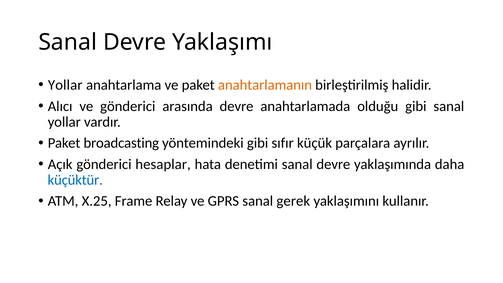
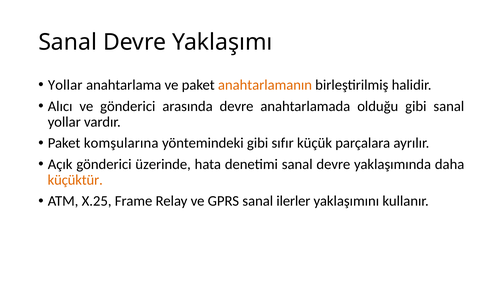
broadcasting: broadcasting -> komşularına (121, 143)
hesaplar: hesaplar -> üzerinde (163, 164)
küçüktür colour: blue -> orange (75, 180)
gerek: gerek -> ilerler (293, 201)
